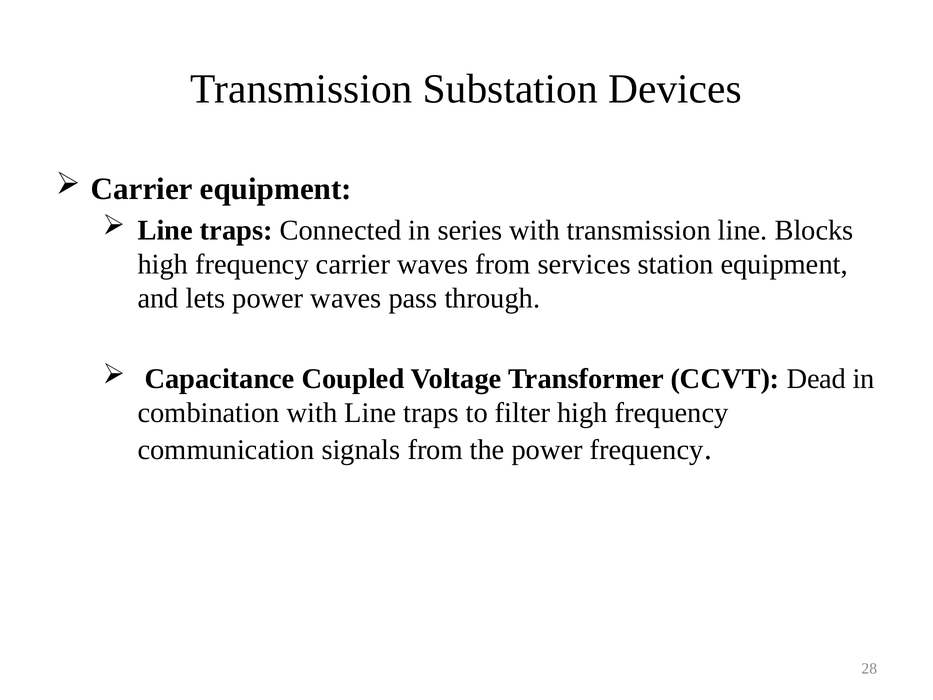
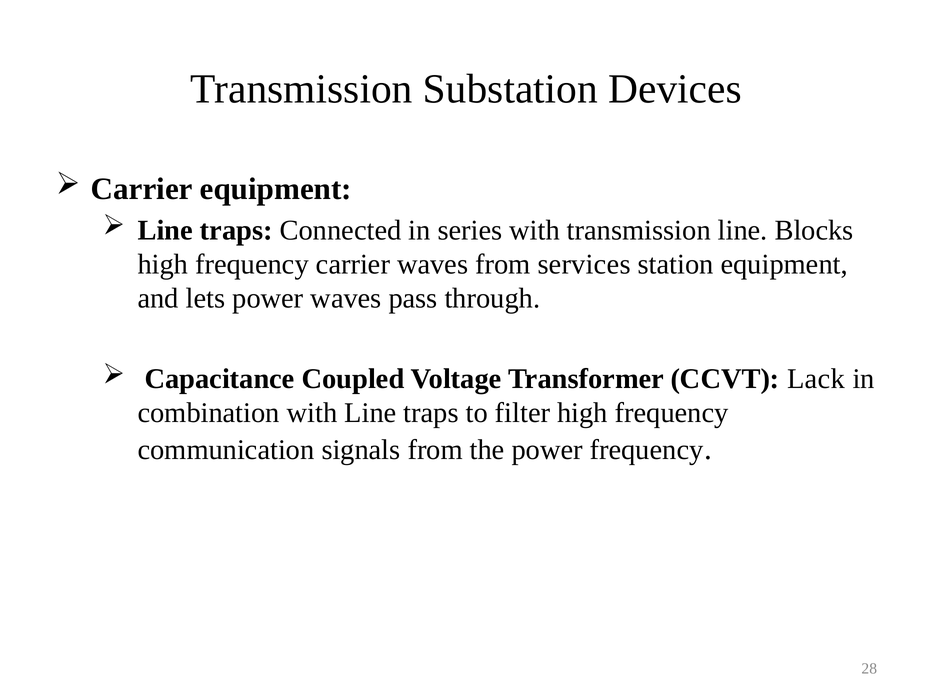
Dead: Dead -> Lack (816, 379)
